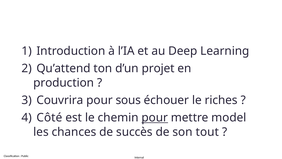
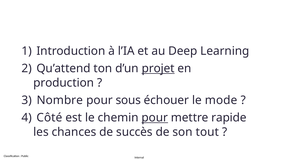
projet underline: none -> present (158, 68)
Couvrira: Couvrira -> Nombre (60, 100)
riches: riches -> mode (221, 100)
model: model -> rapide (229, 117)
